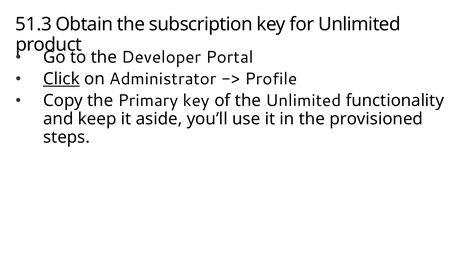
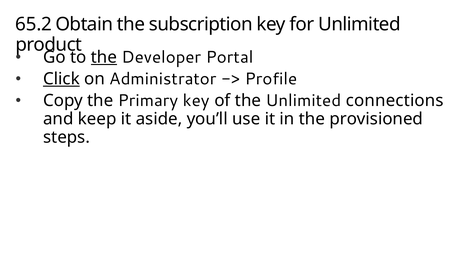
51.3: 51.3 -> 65.2 (34, 24)
the underline: none -> present (104, 57)
functionality: functionality -> connections (395, 101)
